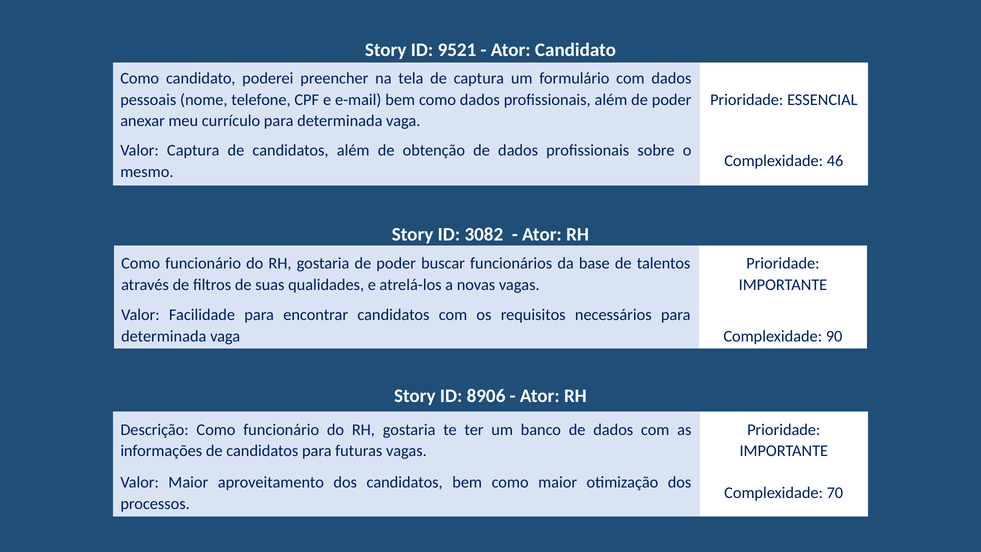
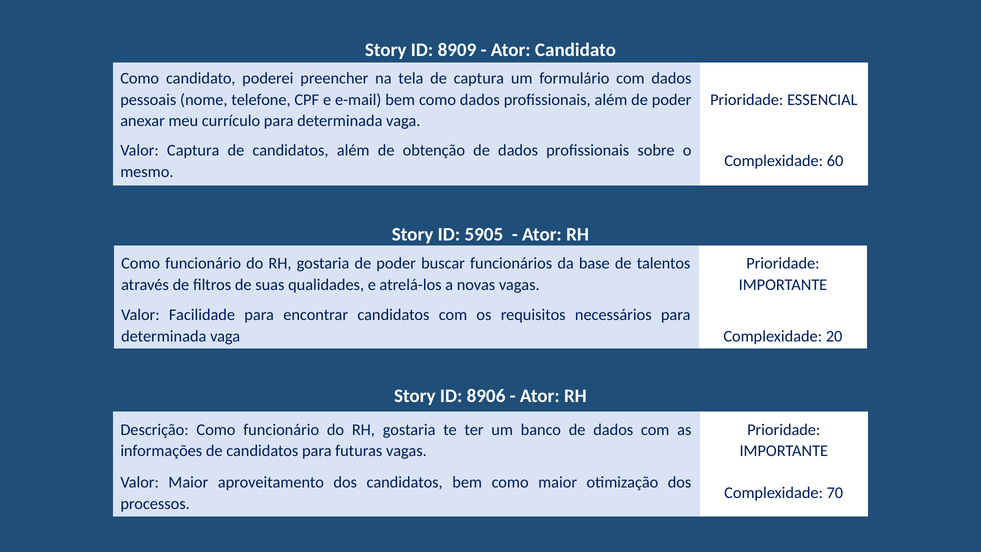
9521: 9521 -> 8909 (457, 50)
46: 46 -> 60 (835, 161)
3082: 3082 -> 5905 (484, 234)
90: 90 -> 20 (834, 336)
